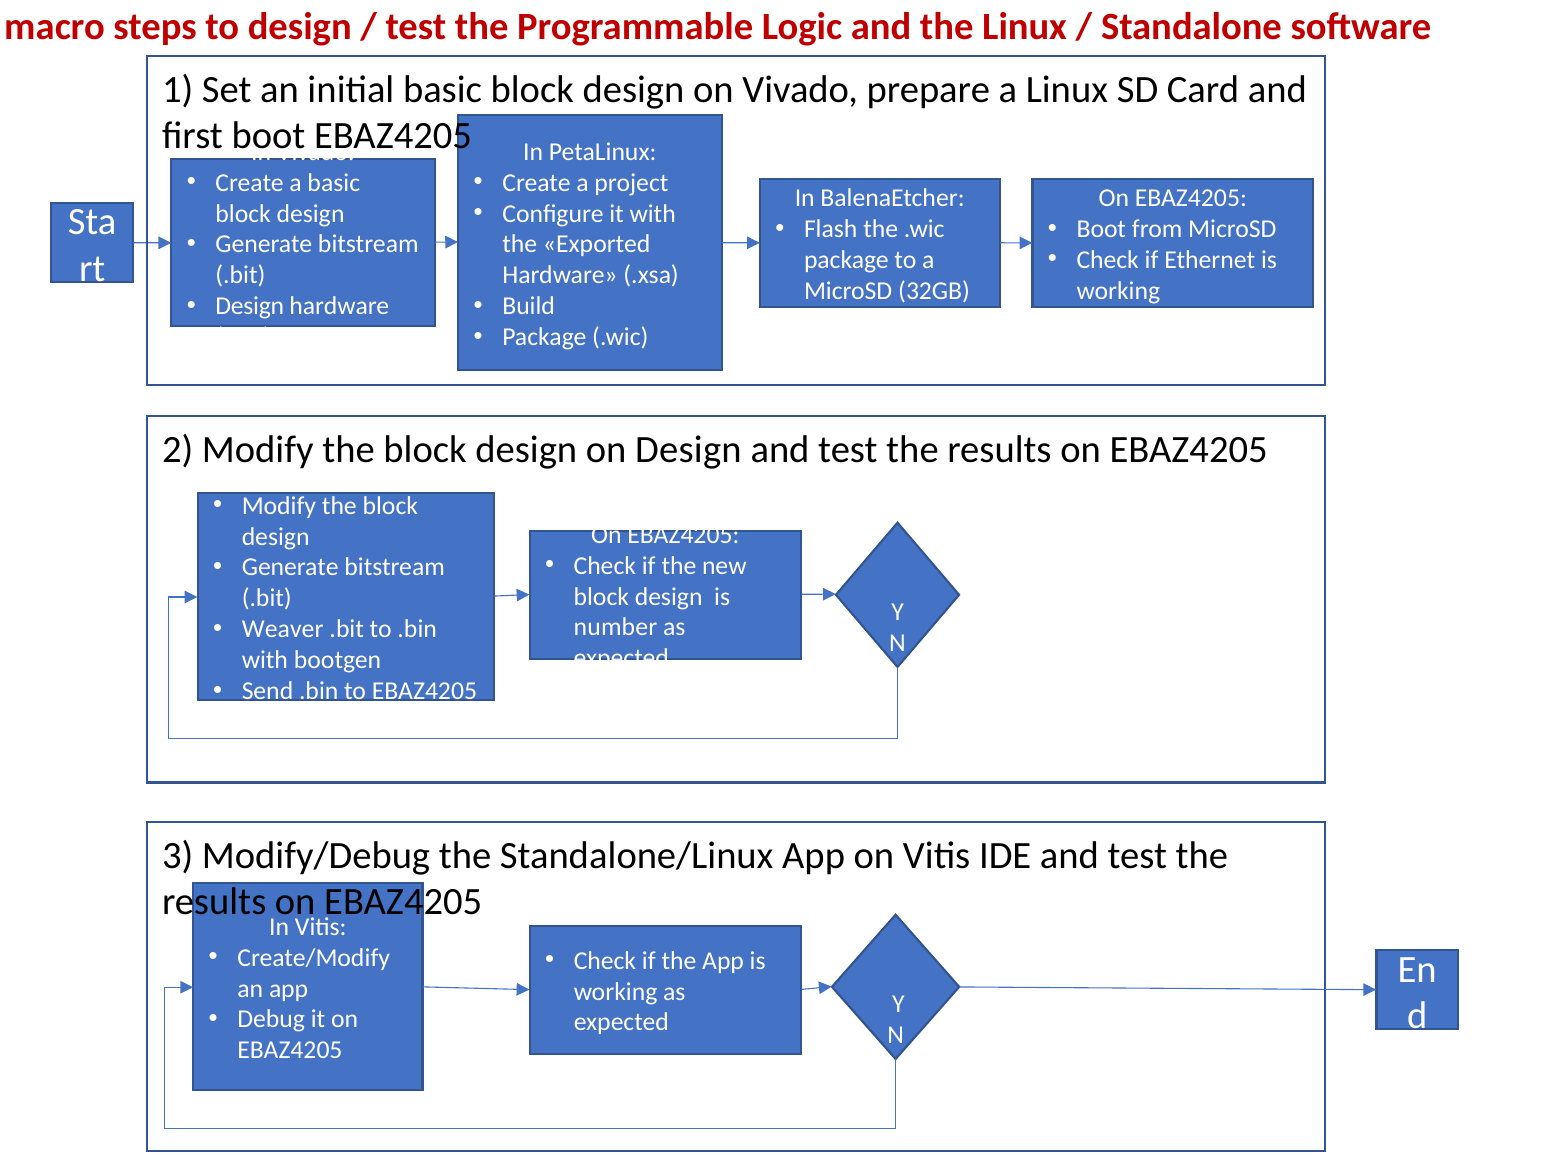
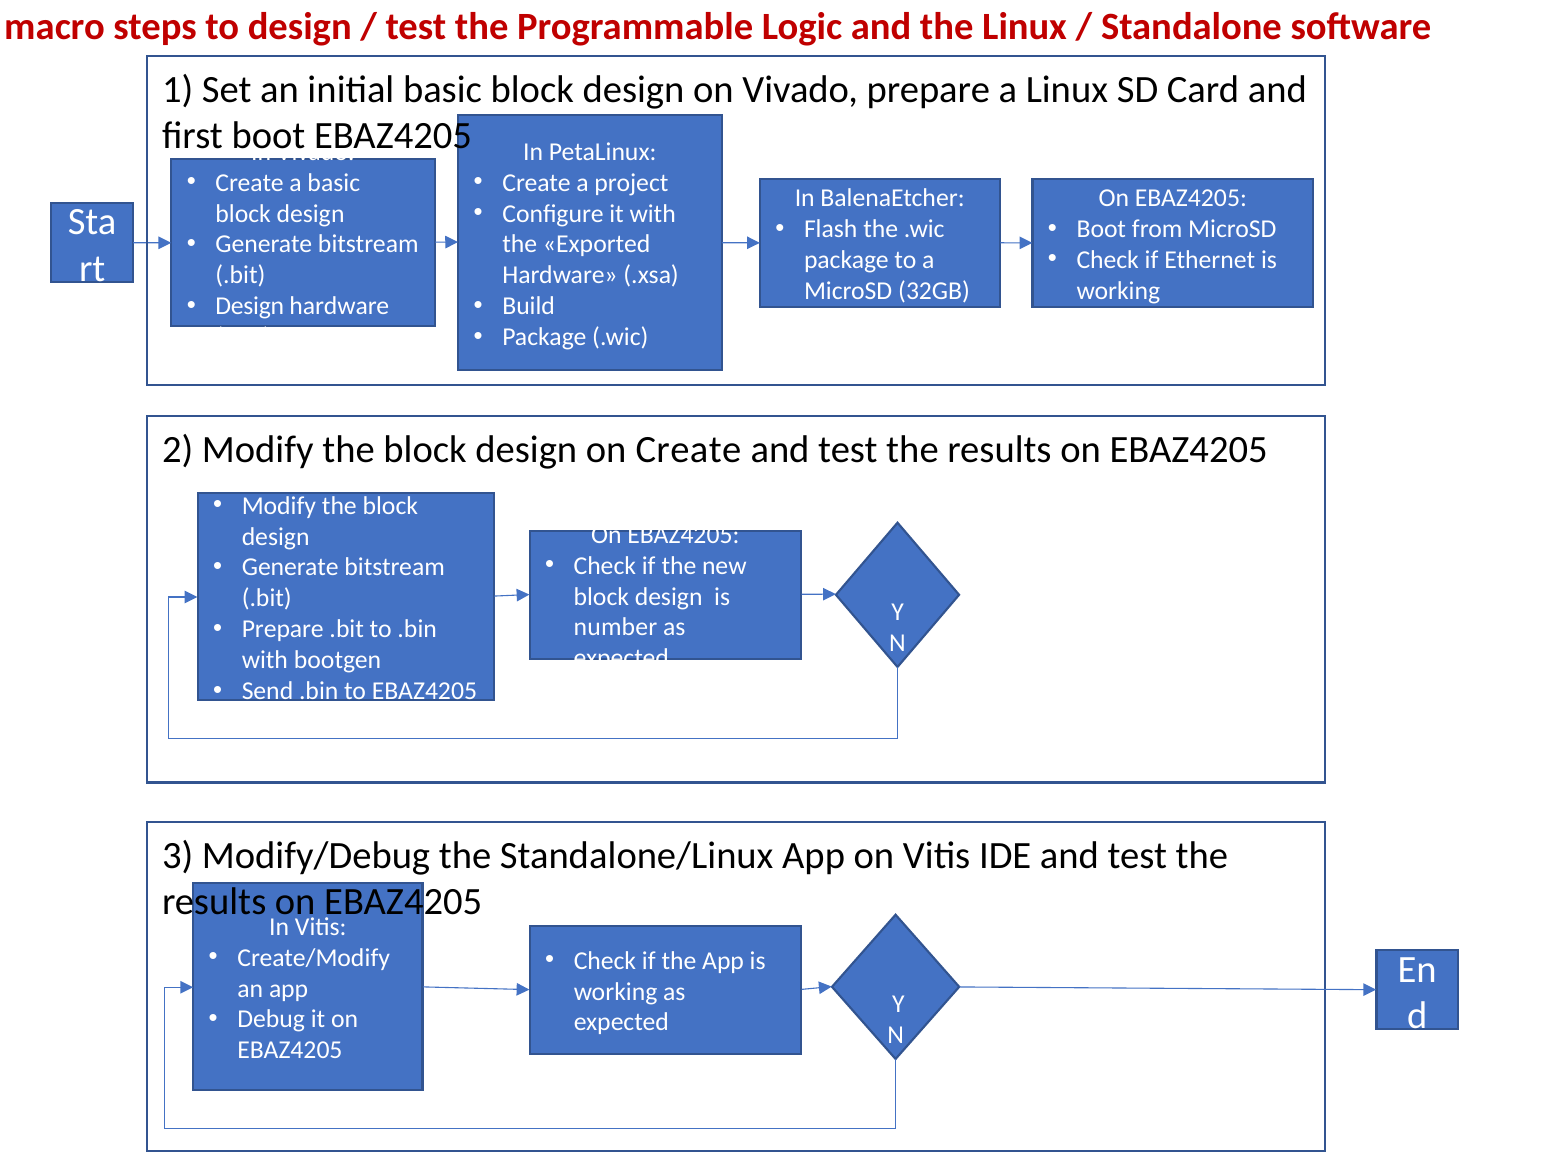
on Design: Design -> Create (688, 450)
Weaver: Weaver -> Prepare (283, 629)
